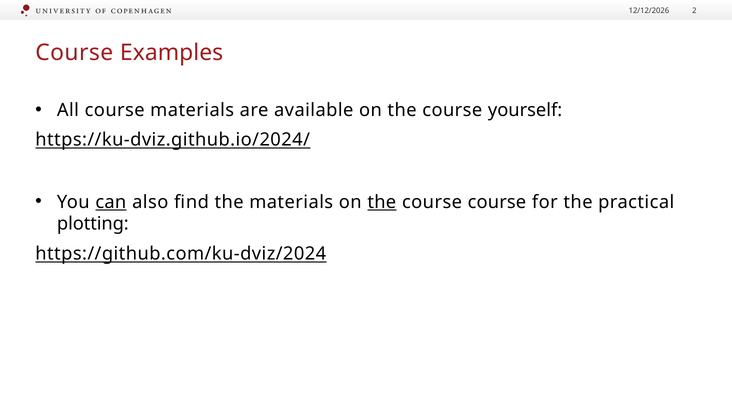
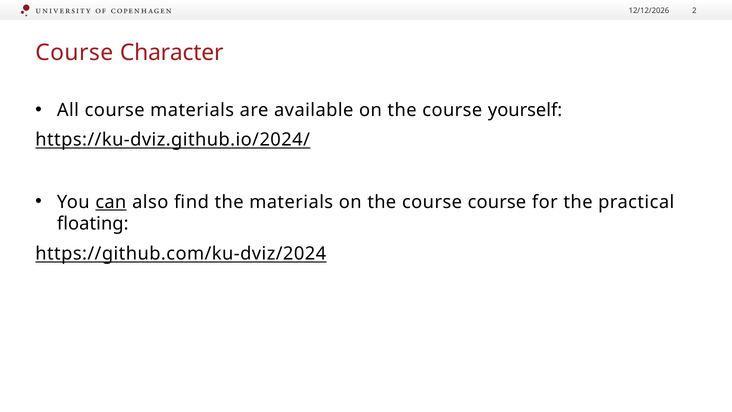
Examples: Examples -> Character (172, 53)
the underline: present -> none (382, 202)
plotting: plotting -> floating (93, 224)
